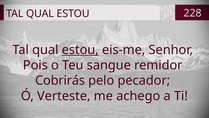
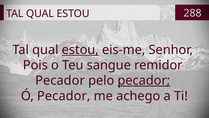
228: 228 -> 288 (193, 13)
Cobrirás: Cobrirás -> Pecador (60, 80)
pecador underline: none -> present (144, 80)
Ó Verteste: Verteste -> Pecador (64, 96)
